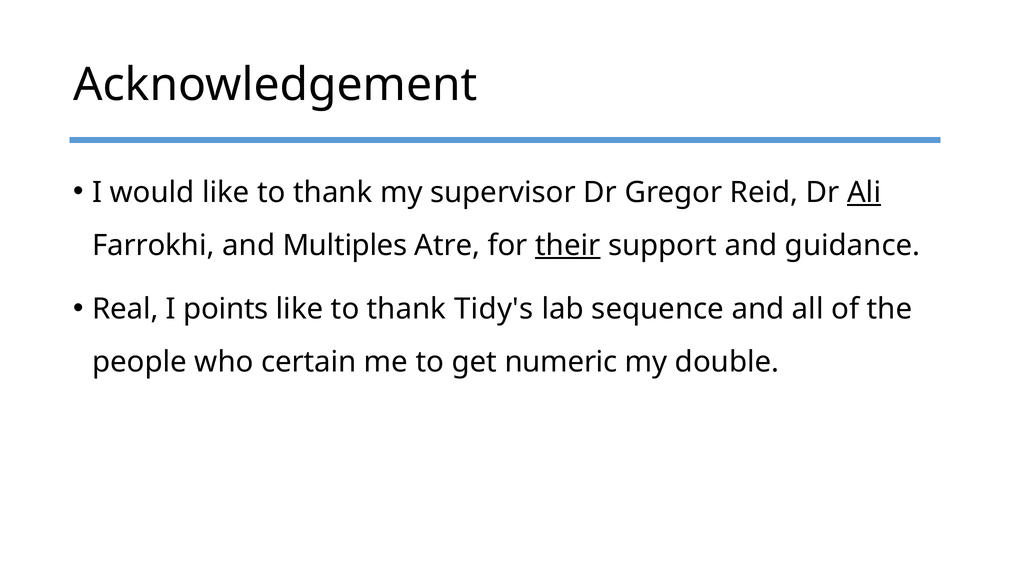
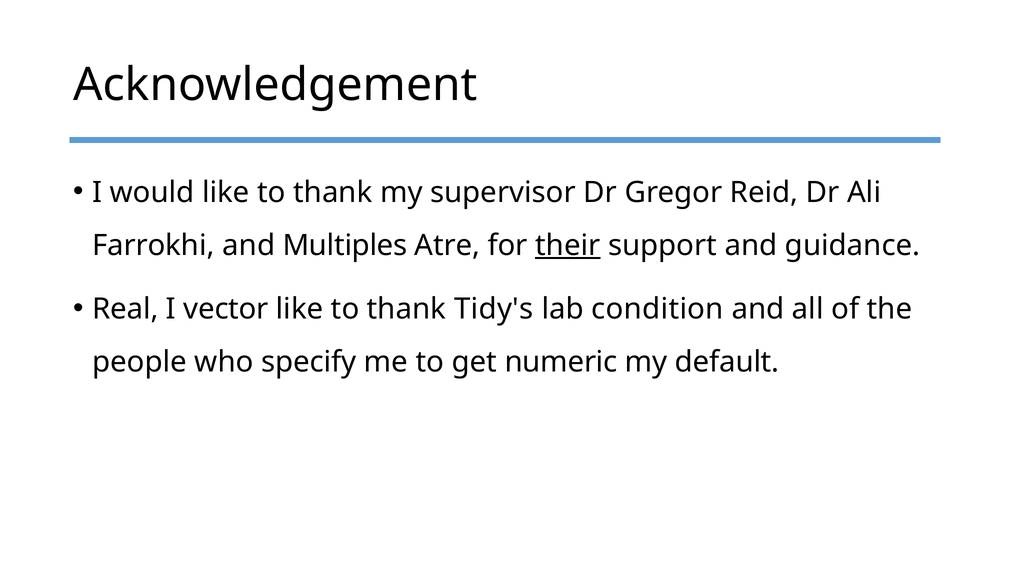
Ali underline: present -> none (864, 192)
points: points -> vector (226, 309)
sequence: sequence -> condition (658, 309)
certain: certain -> specify (309, 362)
double: double -> default (727, 362)
